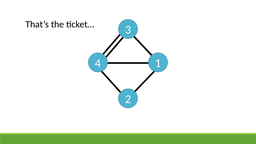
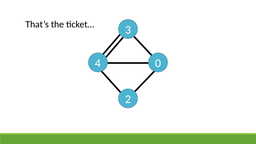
1: 1 -> 0 (158, 63)
